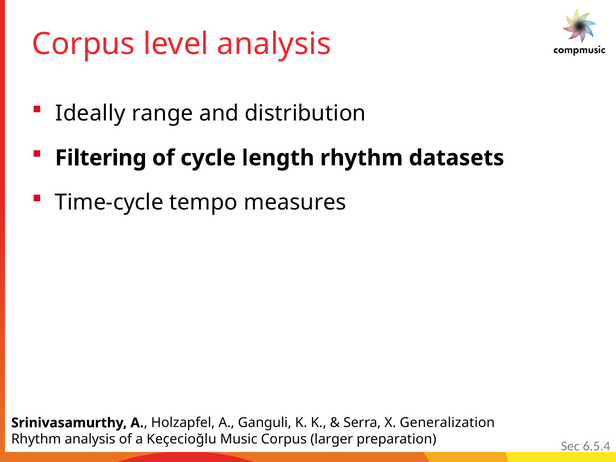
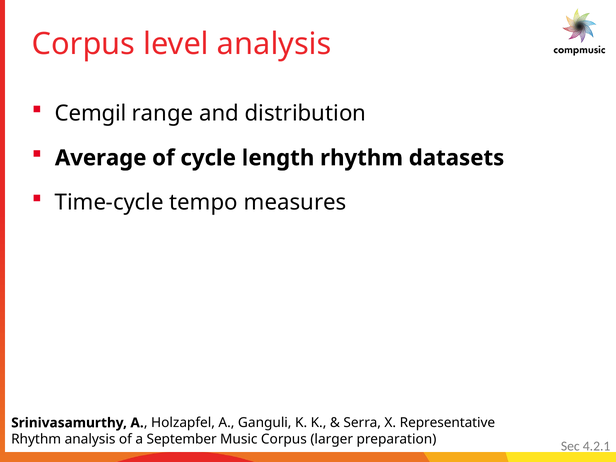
Ideally: Ideally -> Cemgil (91, 113)
Filtering: Filtering -> Average (101, 158)
Generalization: Generalization -> Representative (447, 423)
Keçecioğlu: Keçecioğlu -> September (182, 439)
6.5.4: 6.5.4 -> 4.2.1 (597, 446)
